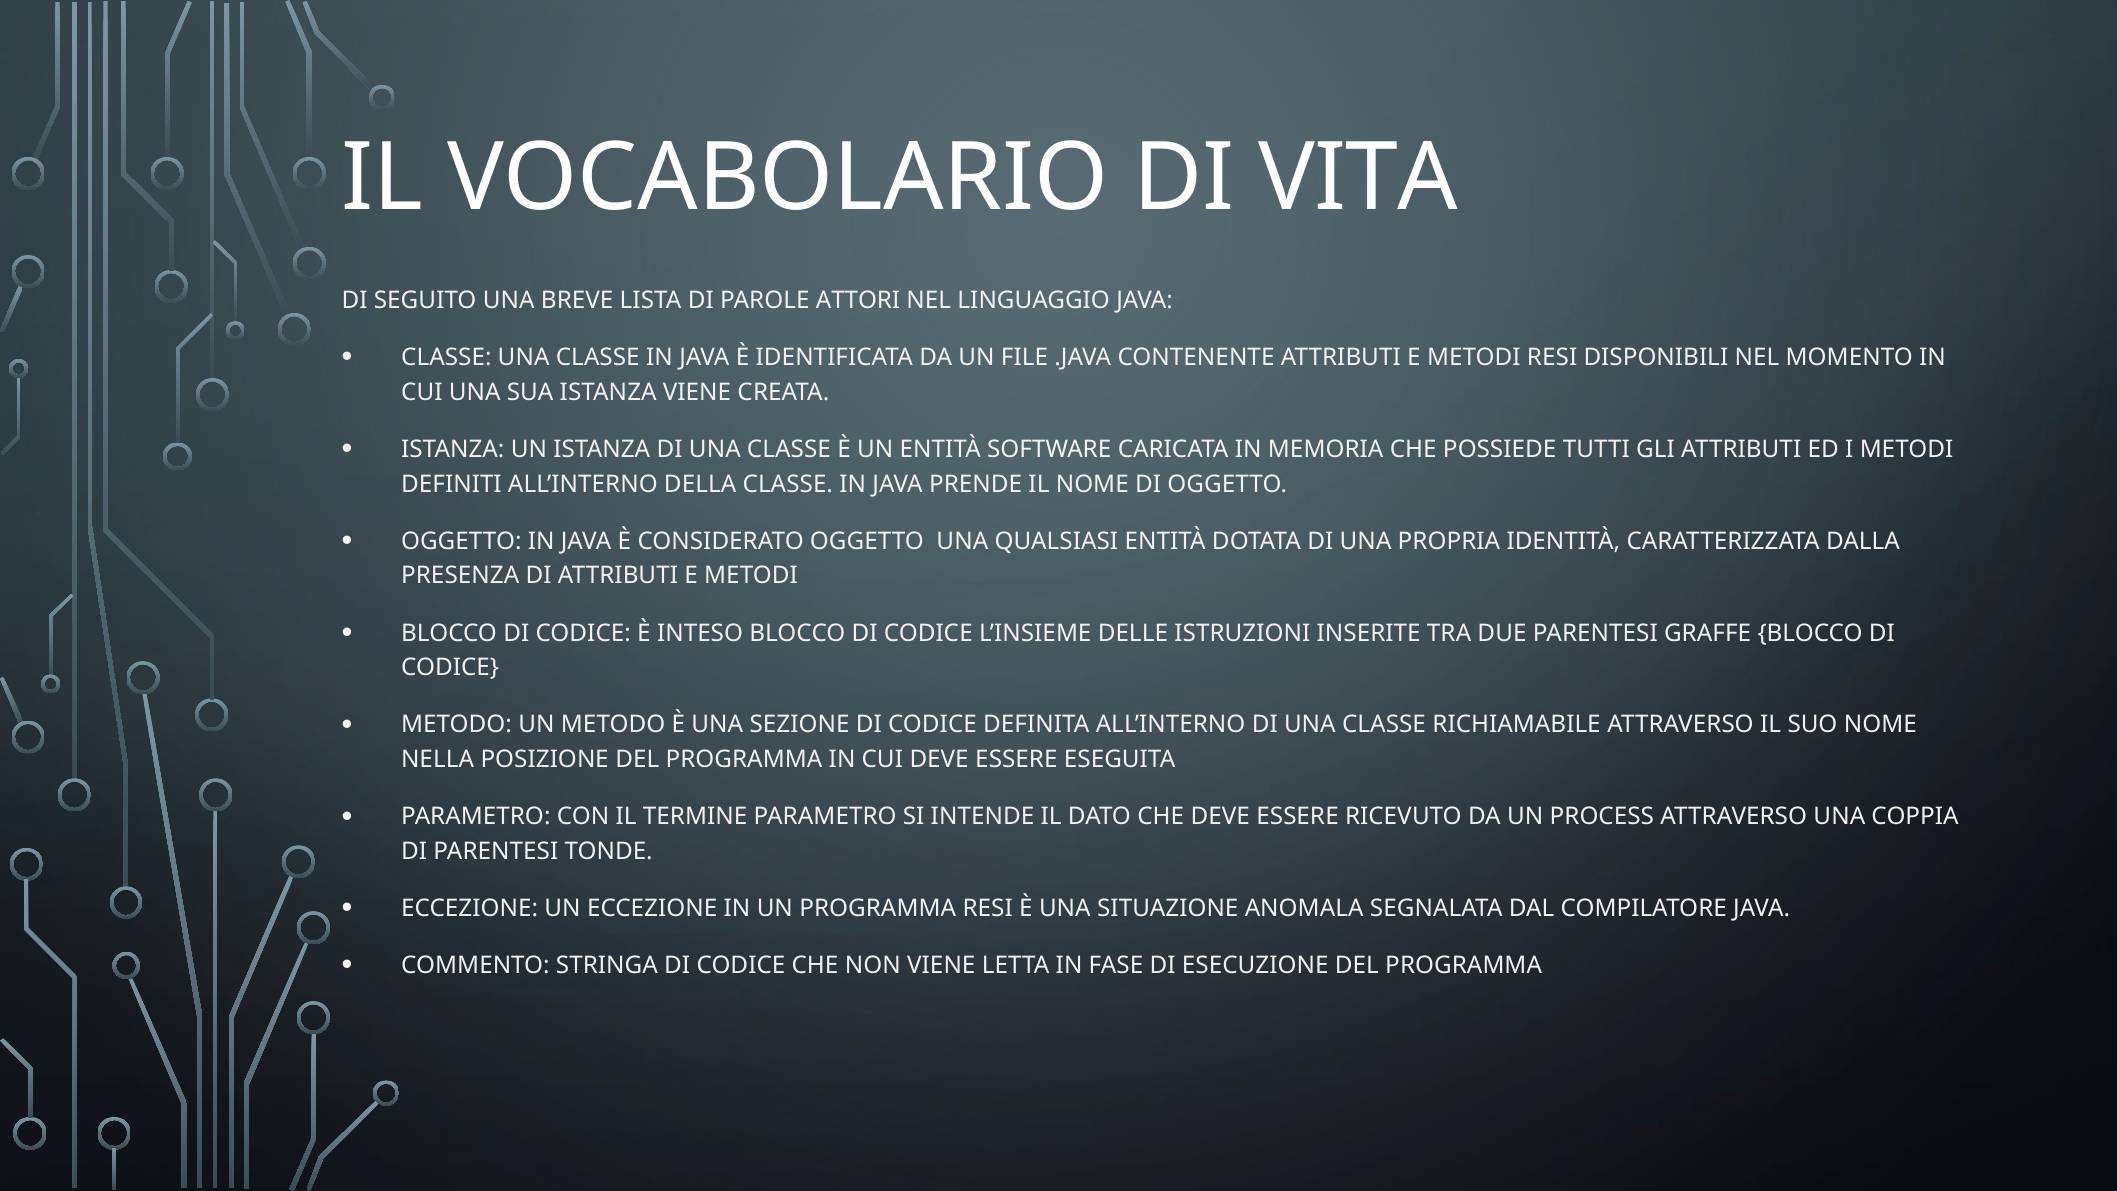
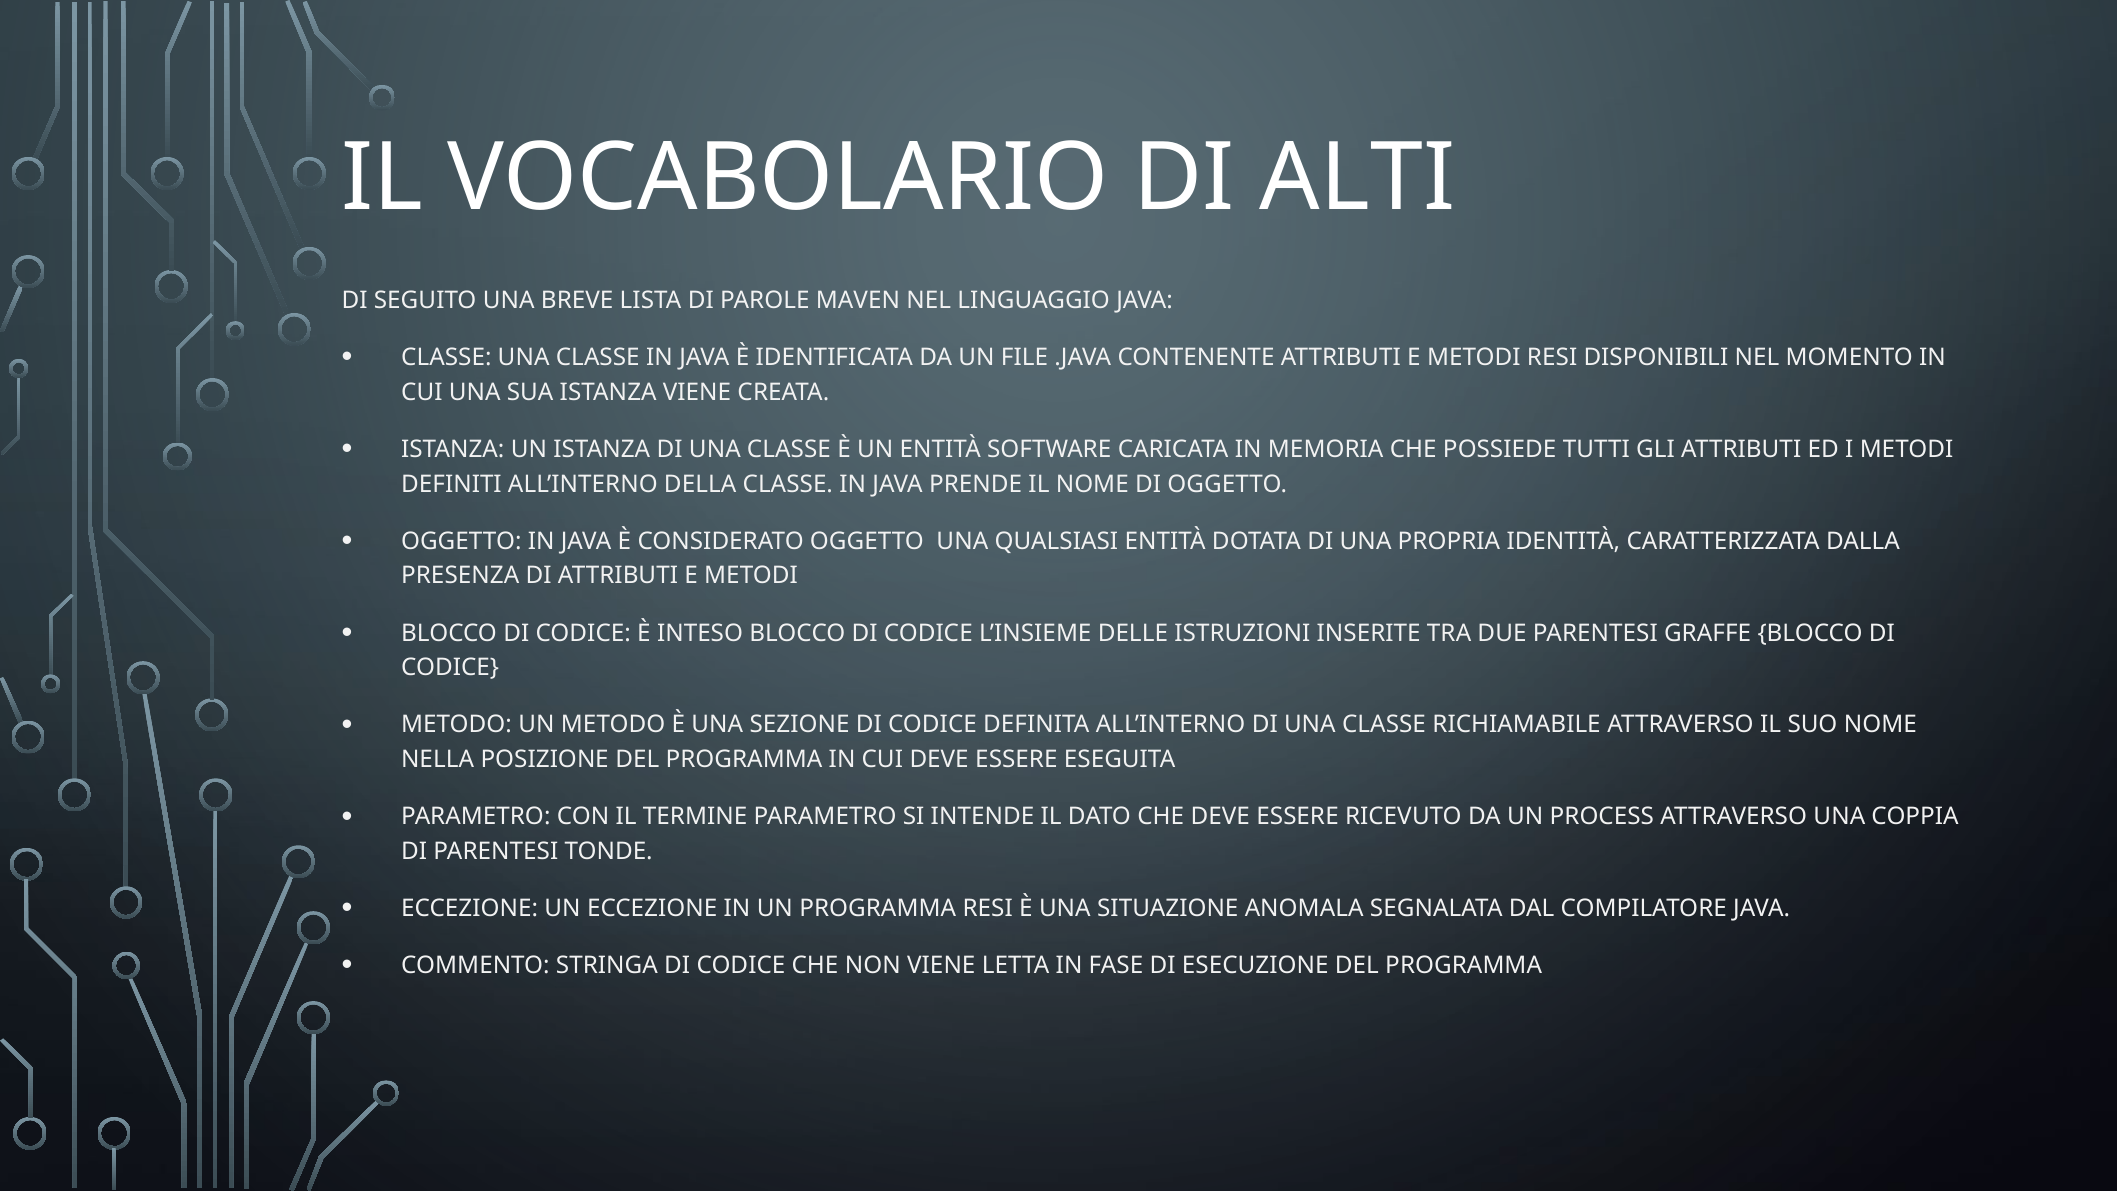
VITA: VITA -> ALTI (1357, 178)
ATTORI: ATTORI -> MAVEN (858, 300)
